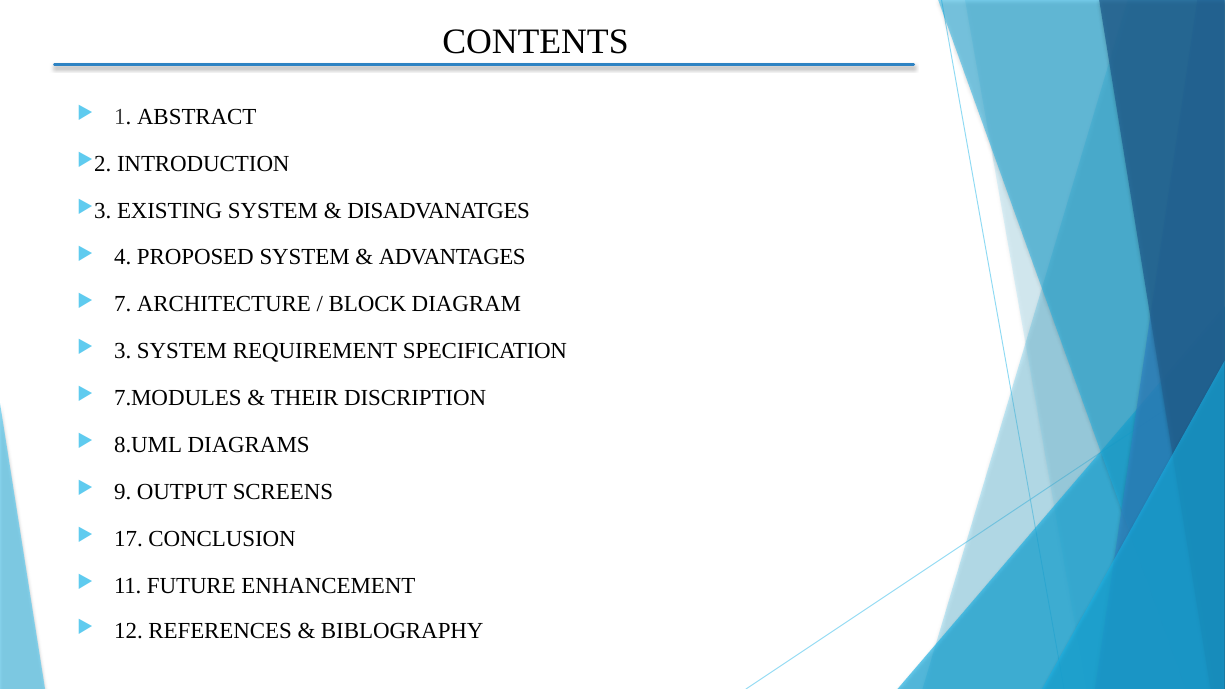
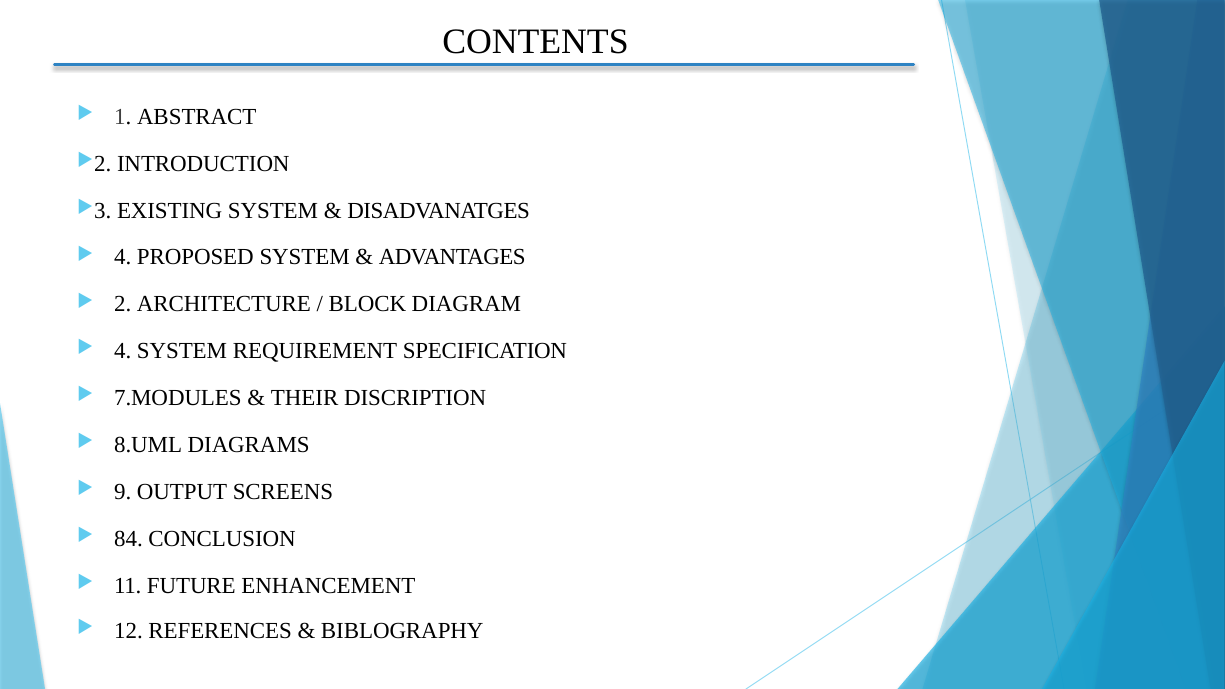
7: 7 -> 2 (123, 304)
3: 3 -> 4 (123, 351)
17: 17 -> 84 (129, 539)
